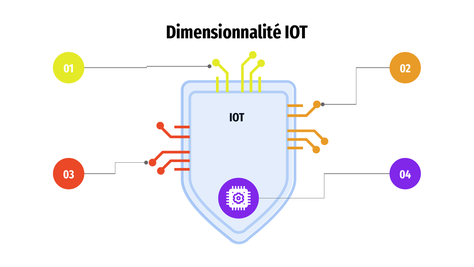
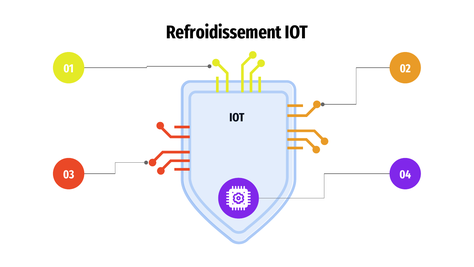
Dimensionnalité: Dimensionnalité -> Refroidissement (224, 32)
